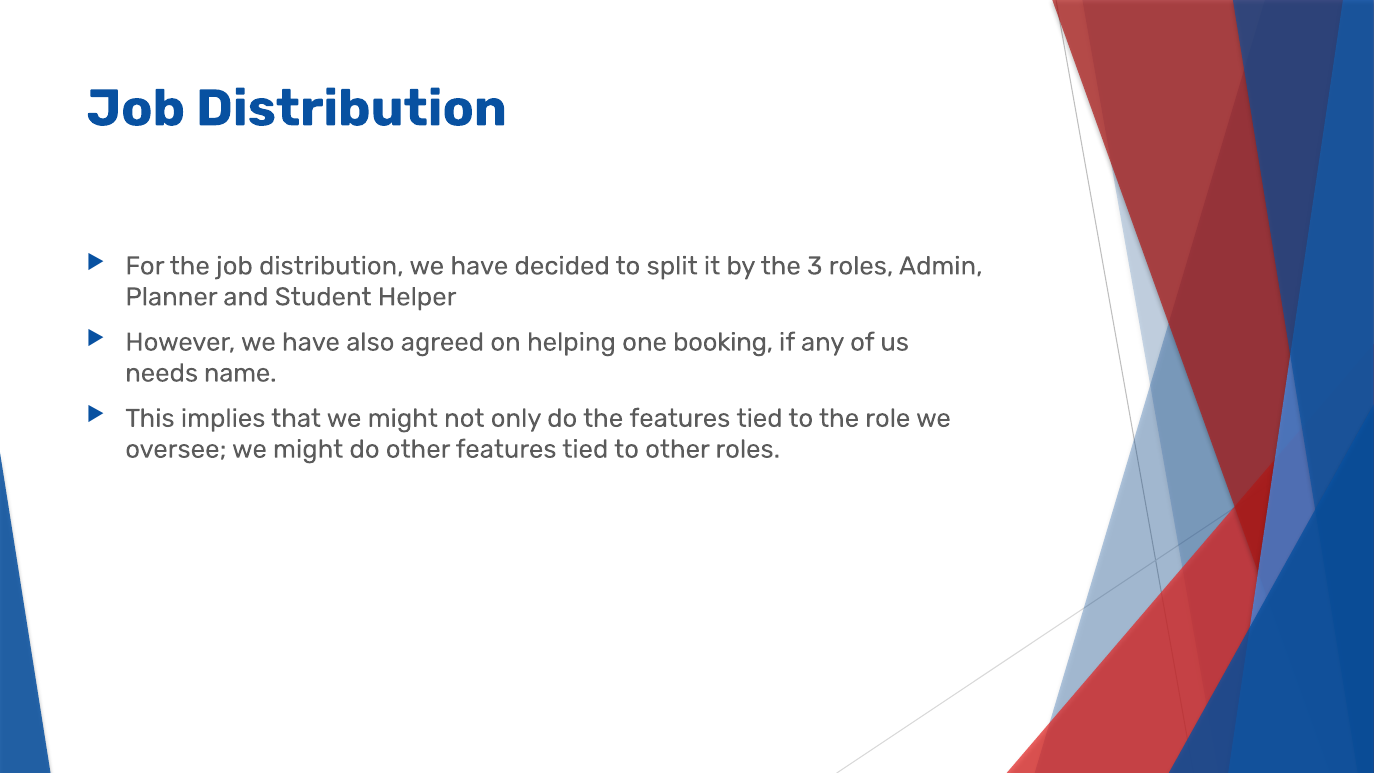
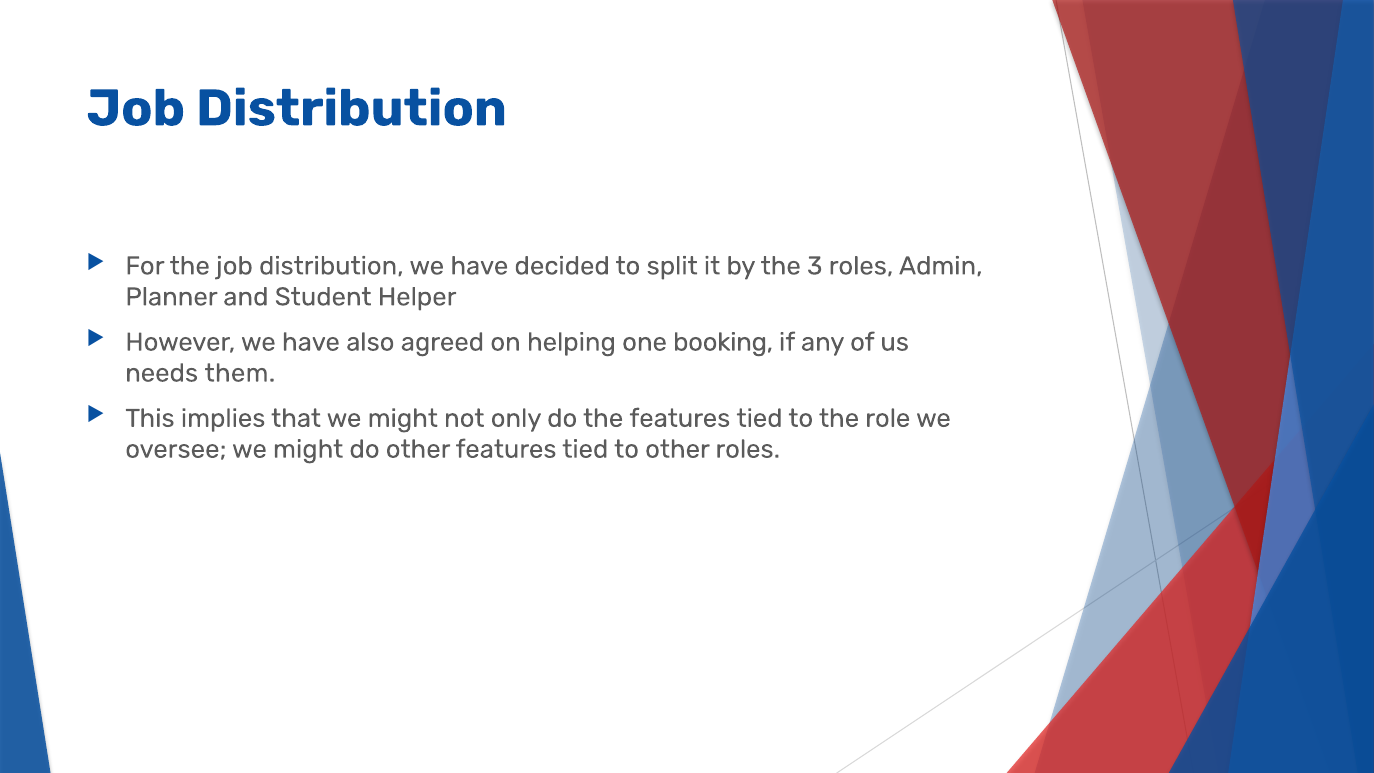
name: name -> them (240, 373)
